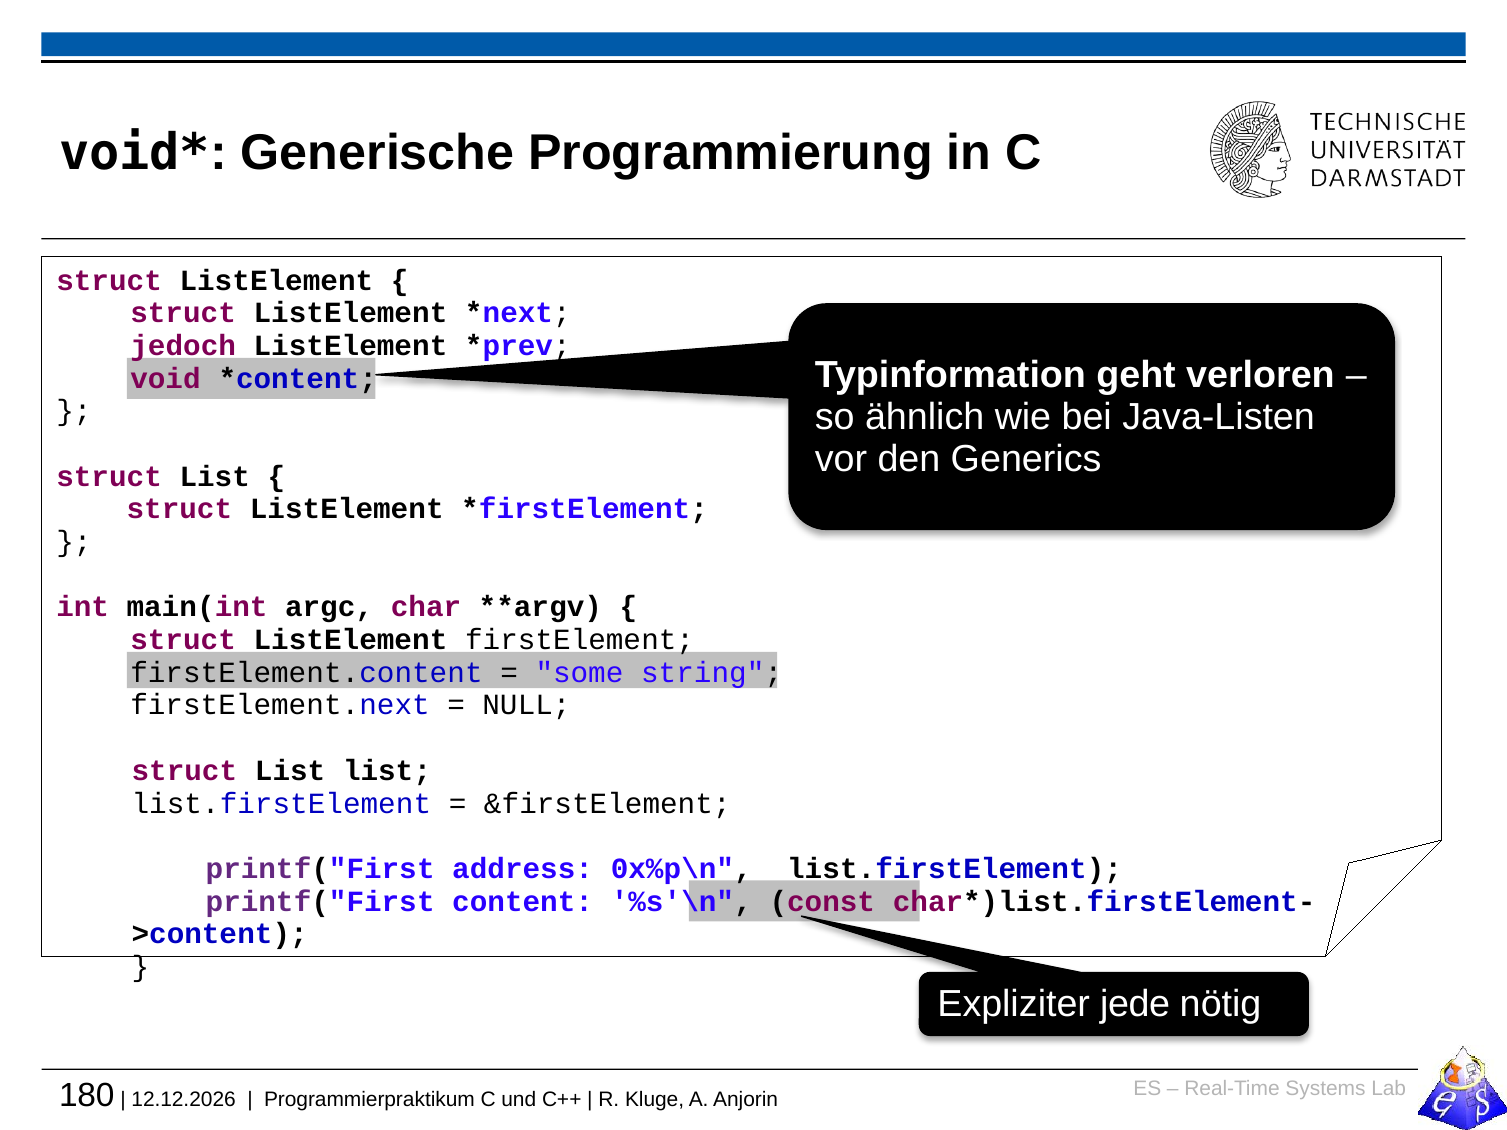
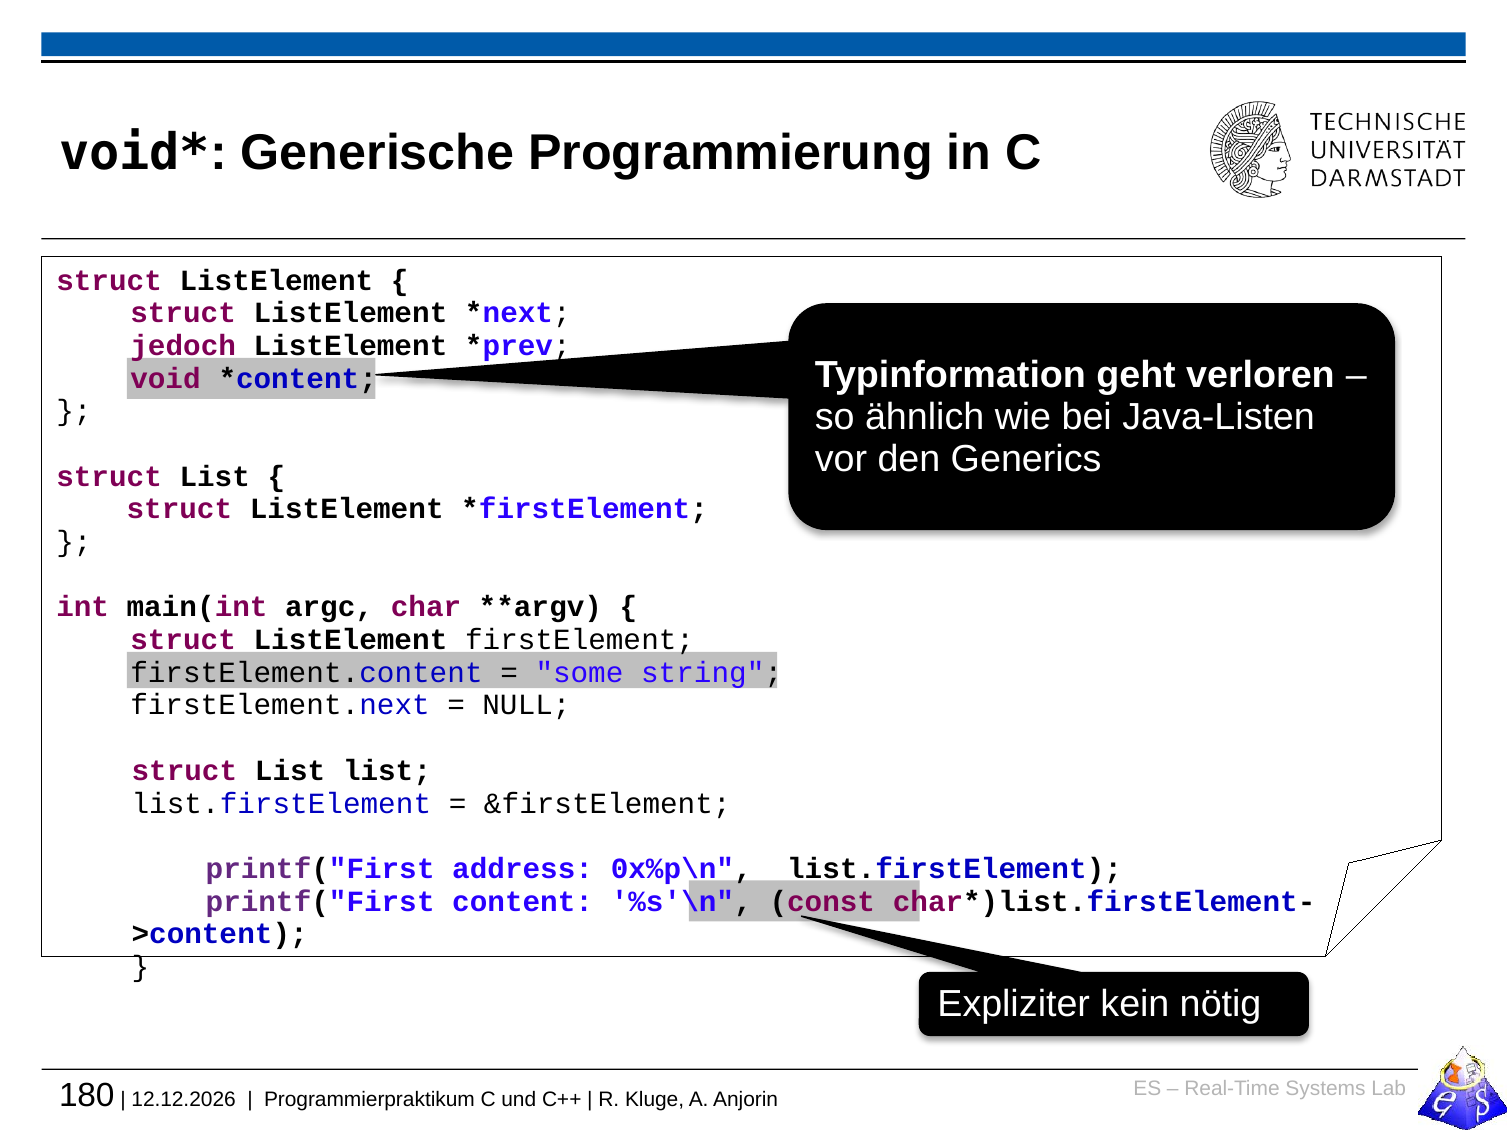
jede: jede -> kein (1135, 1004)
